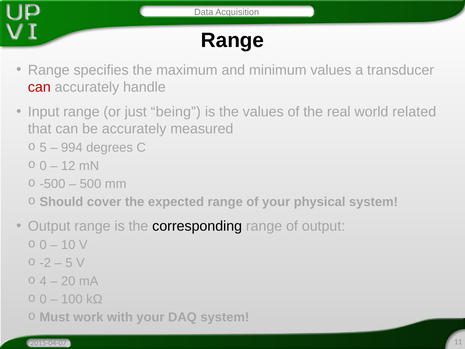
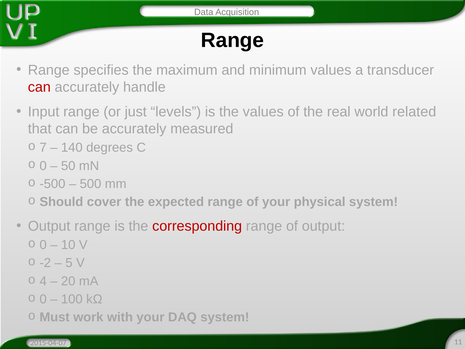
being: being -> levels (176, 112)
5: 5 -> 7 (43, 148)
994: 994 -> 140 (72, 148)
12: 12 -> 50 (68, 166)
corresponding colour: black -> red (197, 226)
